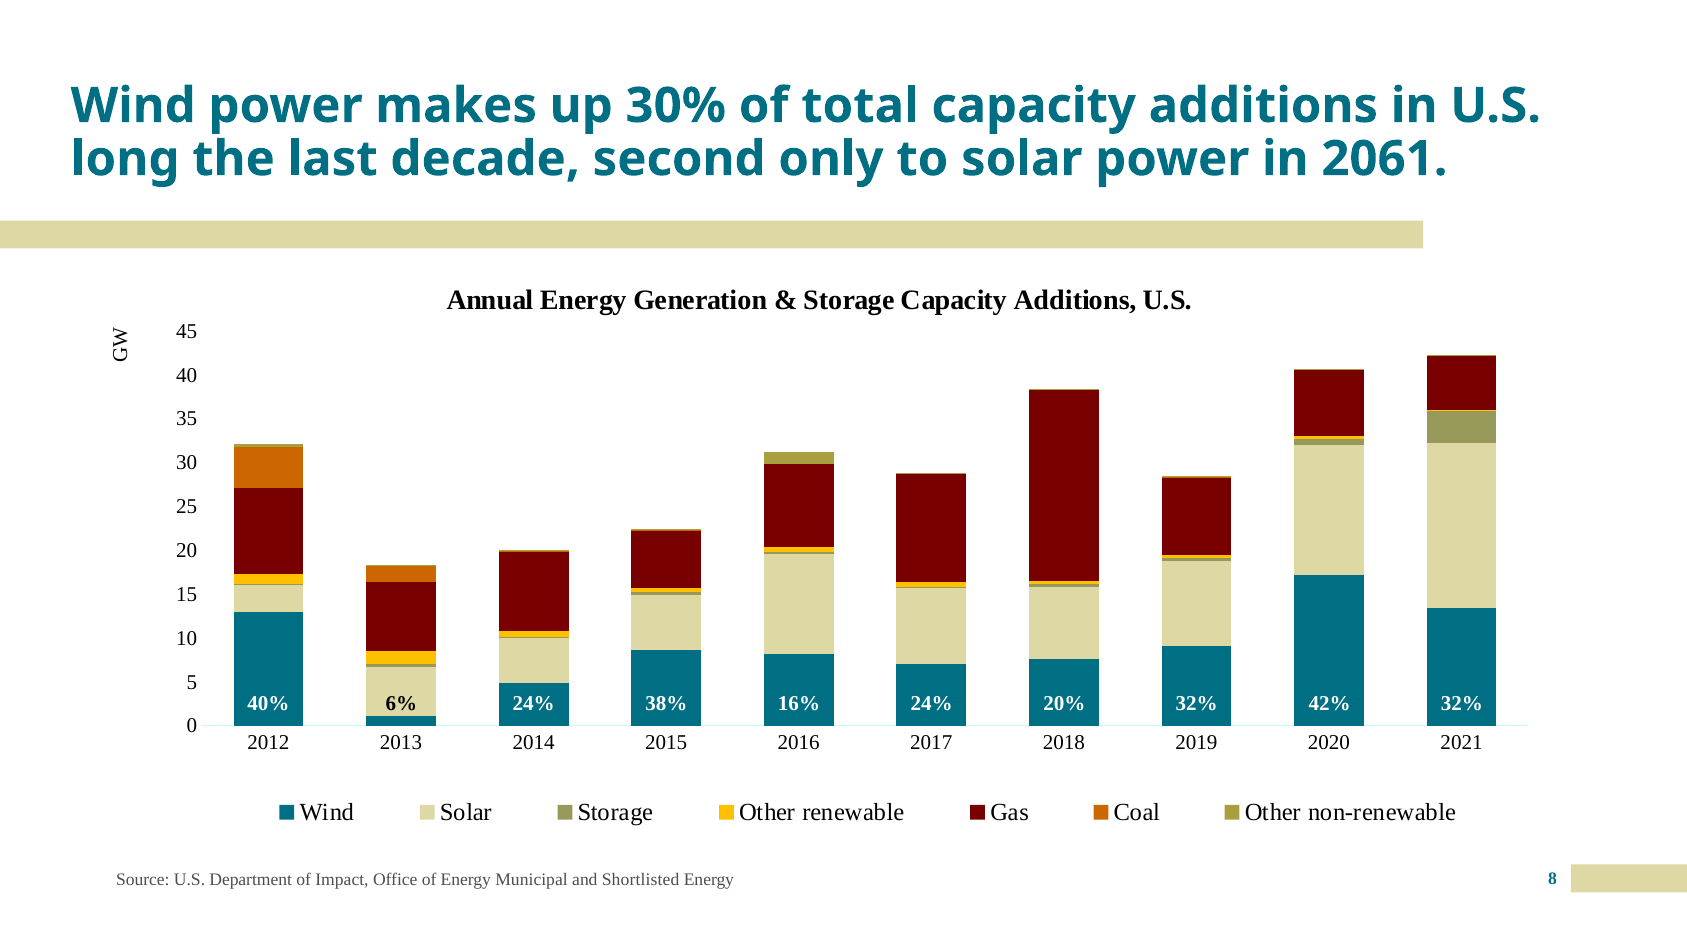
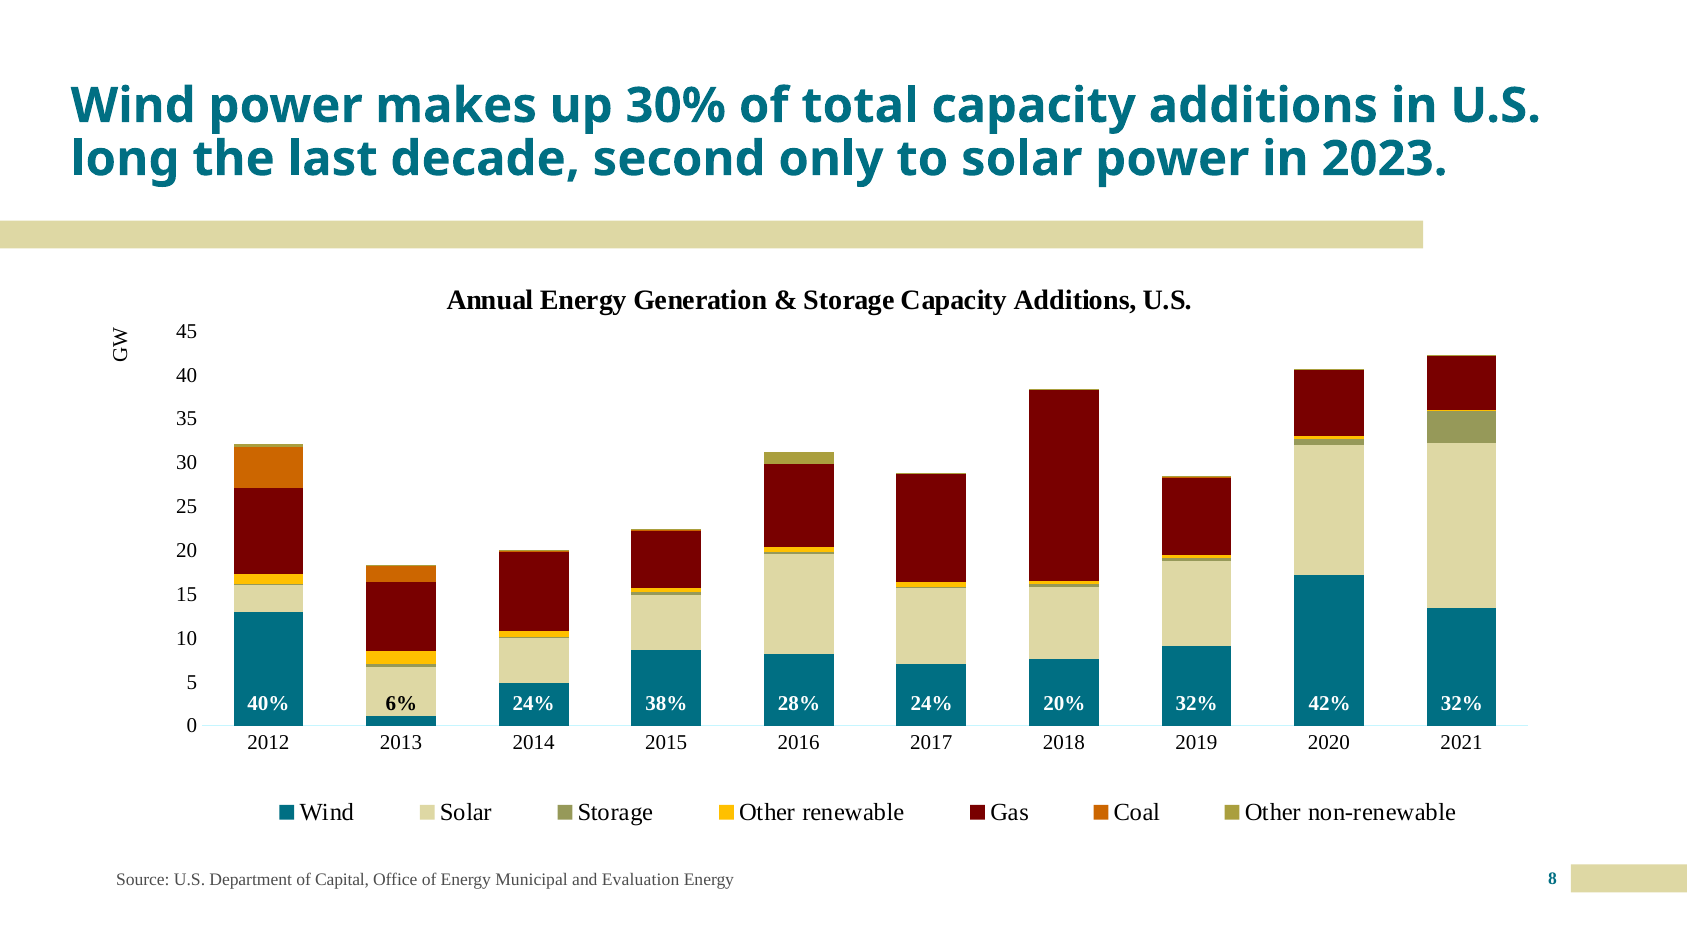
2061: 2061 -> 2023 (1384, 159)
16%: 16% -> 28% (799, 703)
Impact: Impact -> Capital (342, 880)
Shortlisted: Shortlisted -> Evaluation (641, 880)
